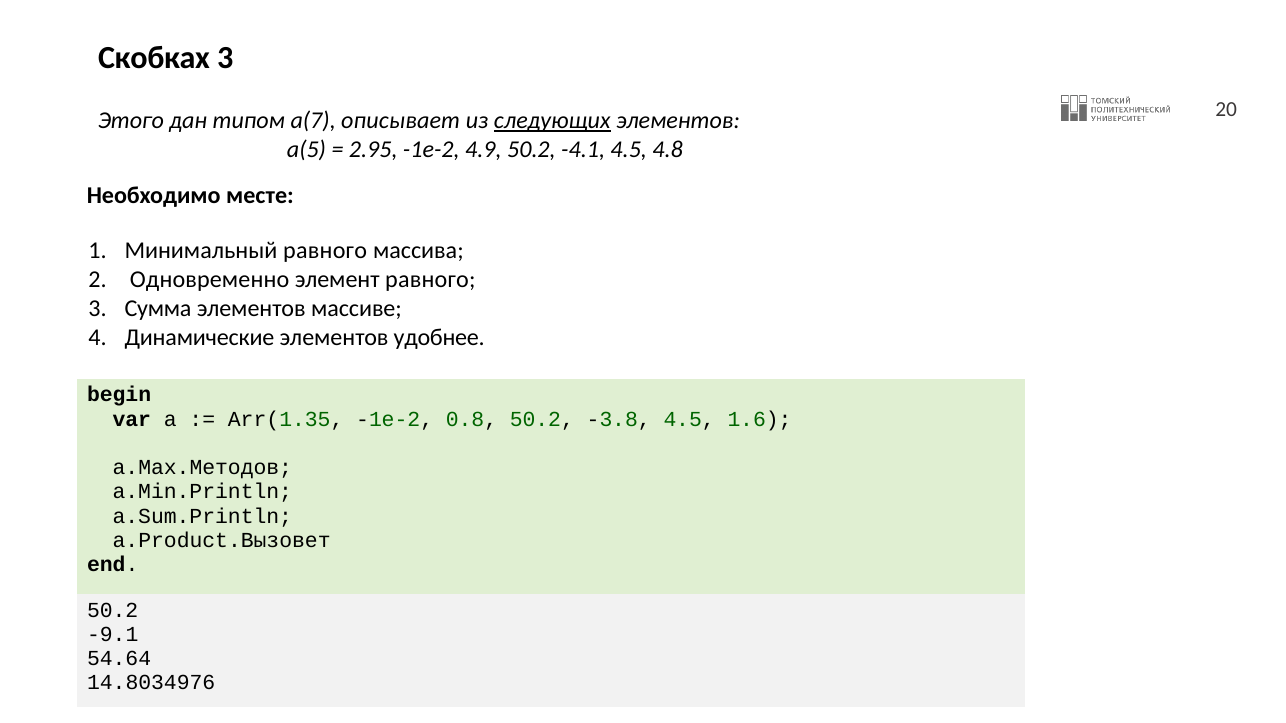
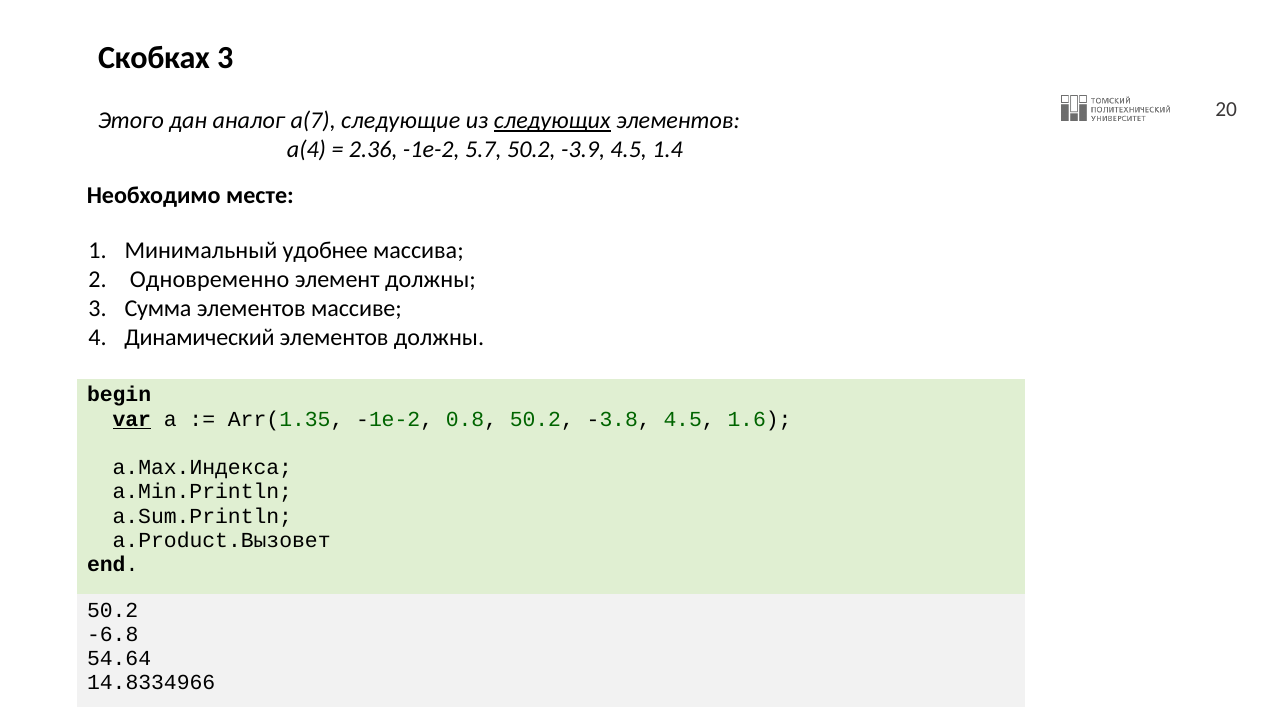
типом: типом -> аналог (249, 121)
описывает: описывает -> следующие (401, 121)
a(5: a(5 -> a(4 (306, 150)
2.95: 2.95 -> 2.36 (373, 150)
4.9: 4.9 -> 5.7 (483, 150)
-4.1: -4.1 -> -3.9 (583, 150)
4.8: 4.8 -> 1.4 (668, 150)
Минимальный равного: равного -> удобнее (325, 251)
элемент равного: равного -> должны (430, 280)
Динамические: Динамические -> Динамический (200, 338)
элементов удобнее: удобнее -> должны (439, 338)
var underline: none -> present (132, 419)
a.Max.Методов: a.Max.Методов -> a.Max.Индекса (202, 468)
-9.1: -9.1 -> -6.8 (113, 635)
14.8034976: 14.8034976 -> 14.8334966 (151, 683)
